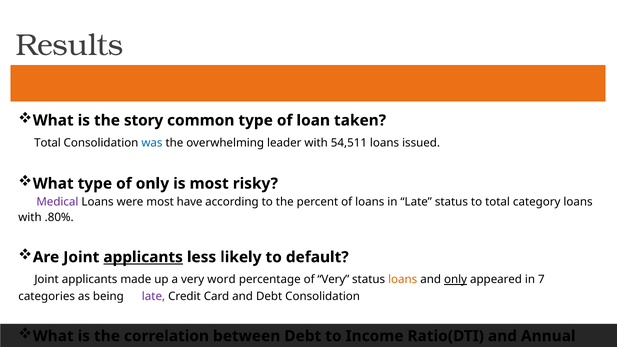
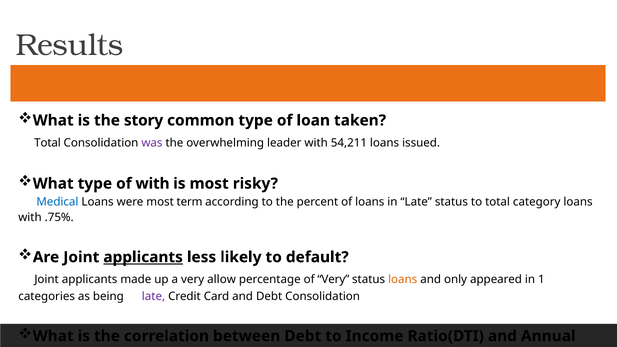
was colour: blue -> purple (152, 143)
54,511: 54,511 -> 54,211 (349, 143)
of only: only -> with (153, 184)
Medical colour: purple -> blue (57, 202)
have: have -> term (190, 202)
.80%: .80% -> .75% (59, 217)
word: word -> allow (222, 280)
only underline: present -> none (456, 280)
7: 7 -> 1 (541, 280)
